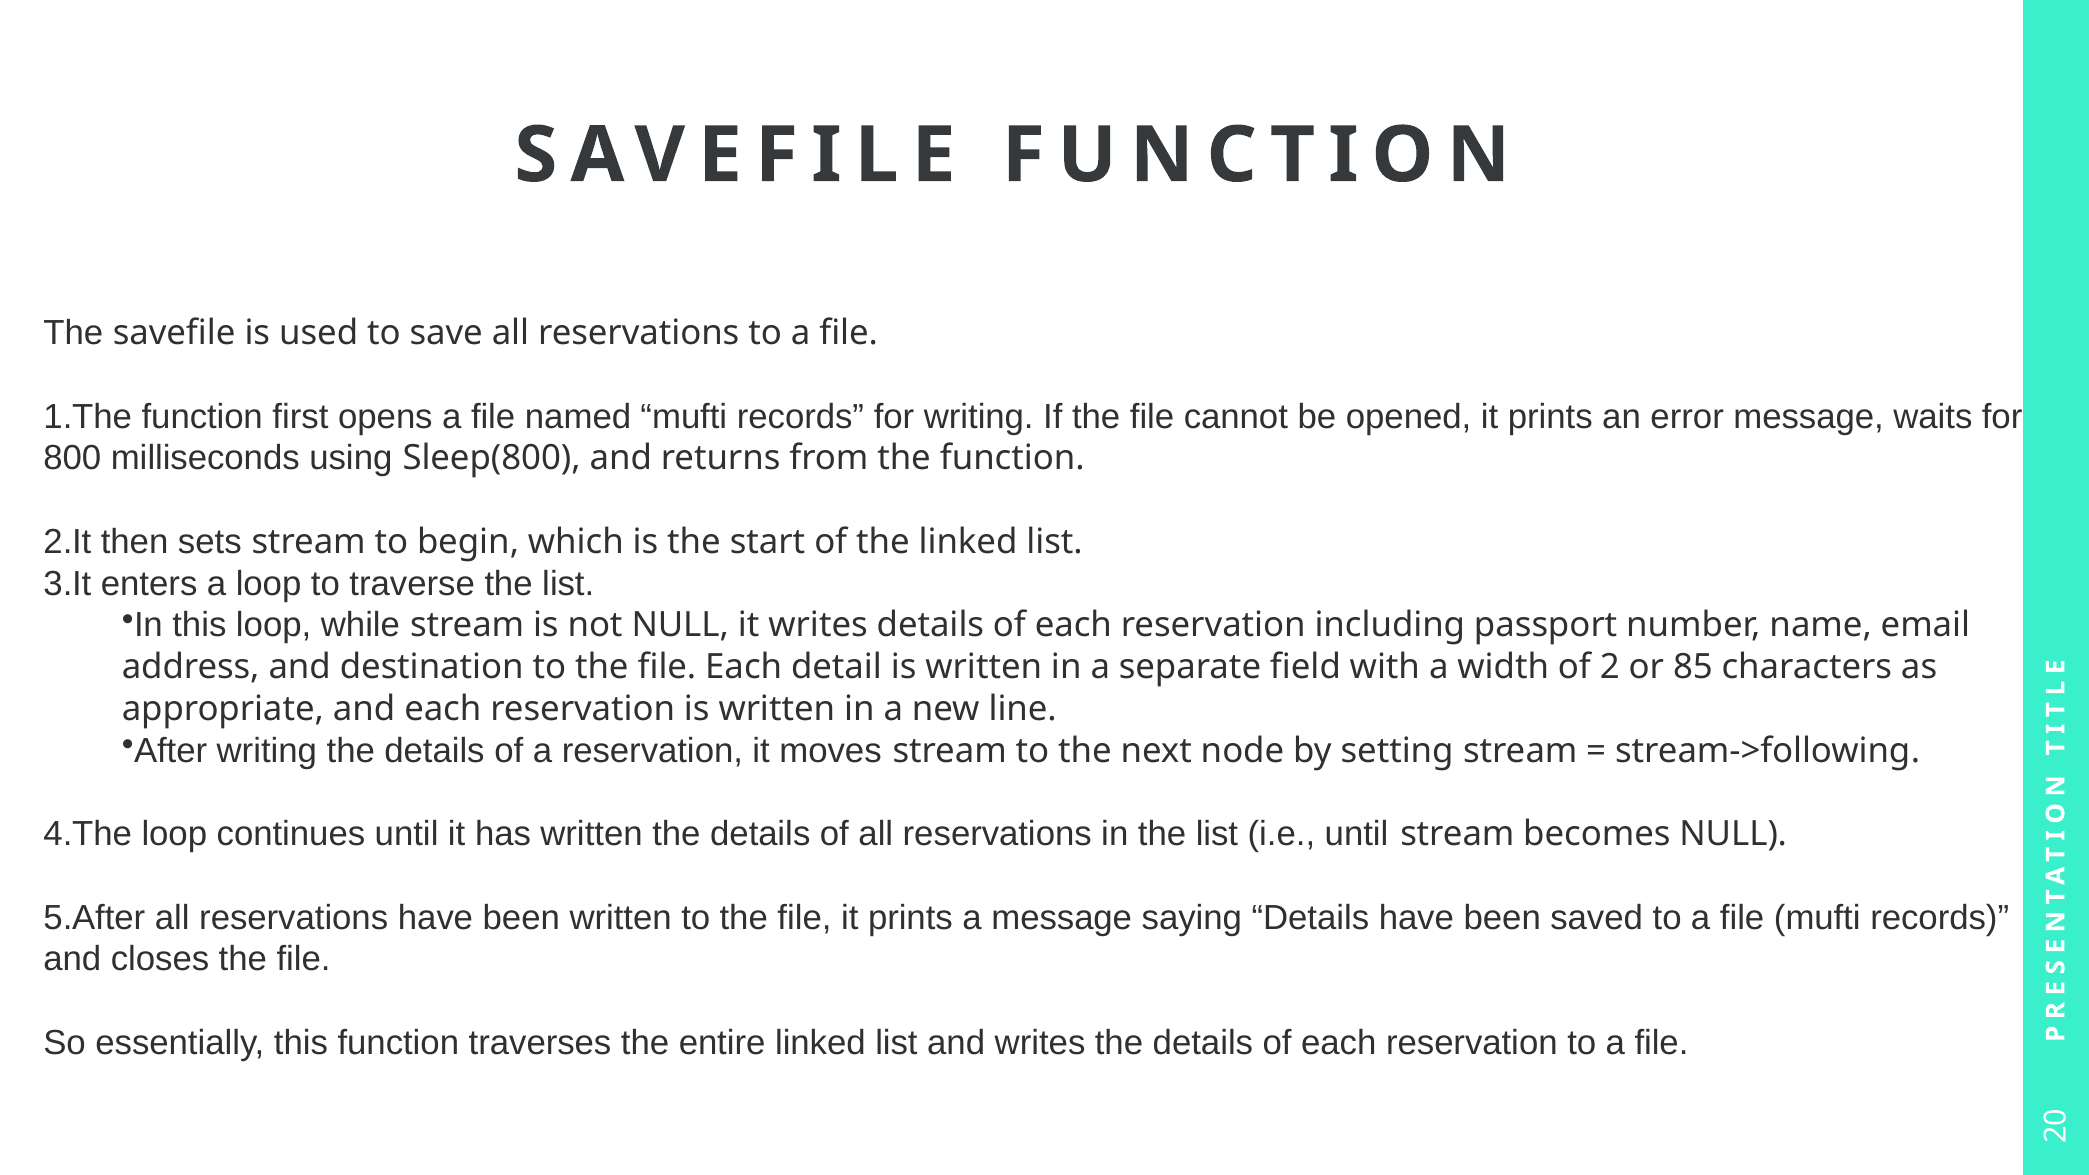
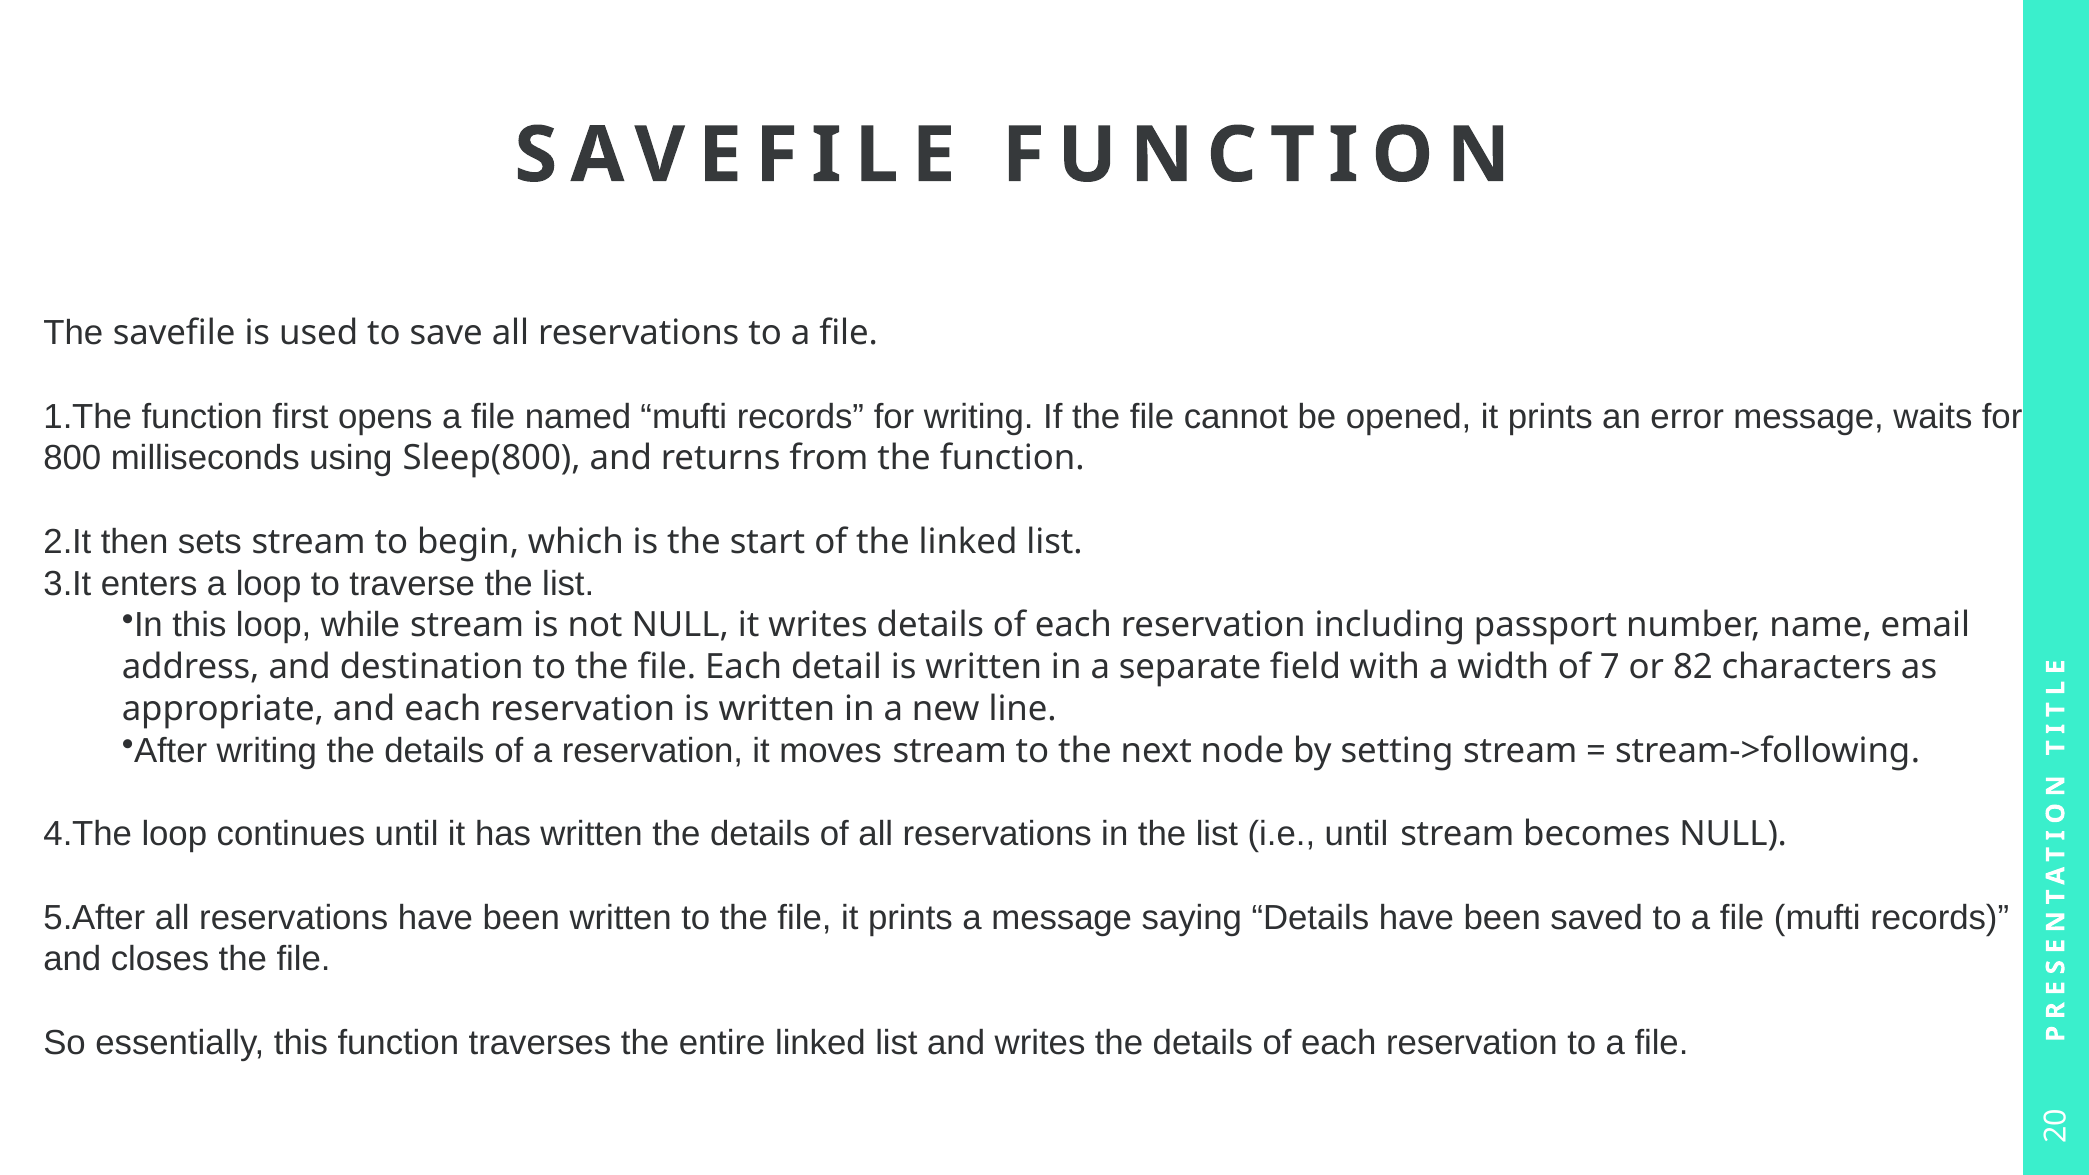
of 2: 2 -> 7 (1610, 667)
85: 85 -> 82 (1693, 667)
